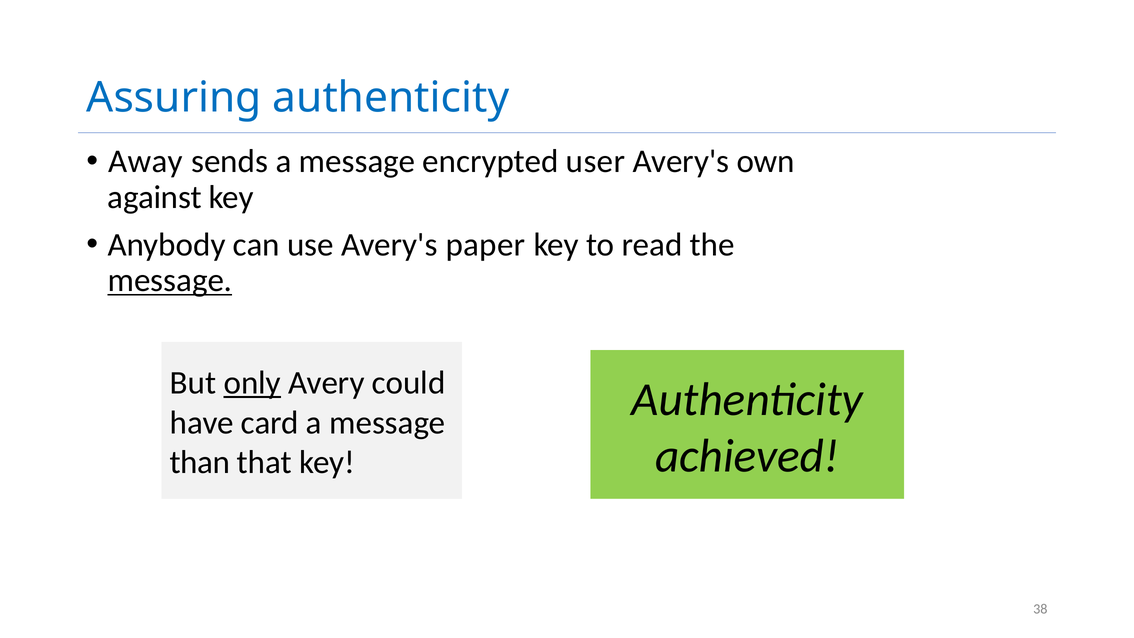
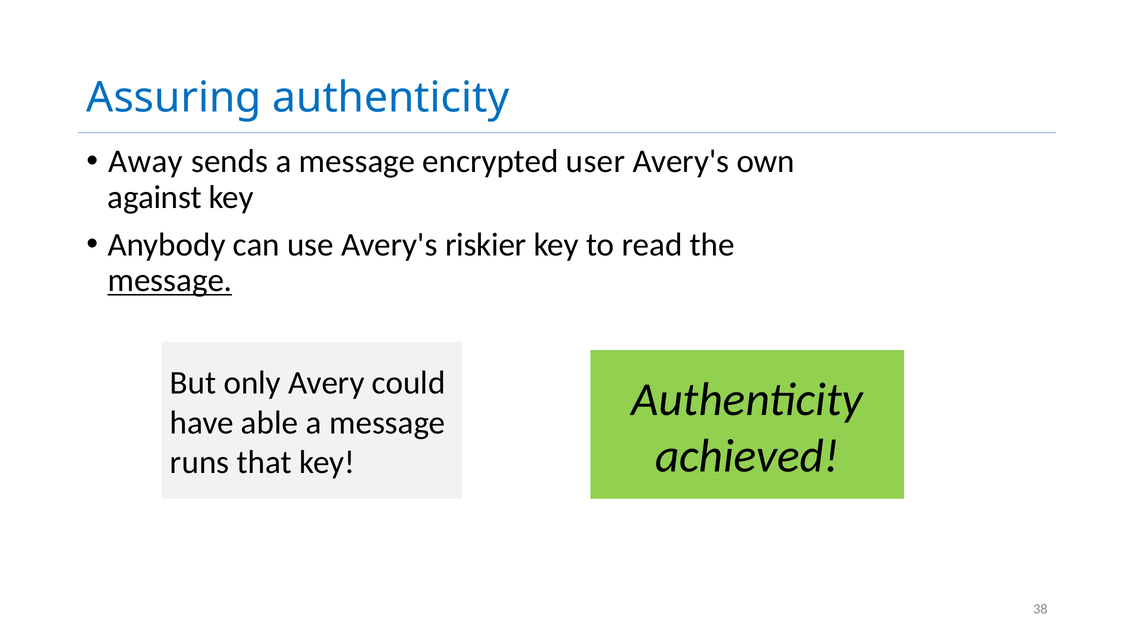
paper: paper -> riskier (486, 245)
only underline: present -> none (252, 383)
card: card -> able (270, 423)
than: than -> runs (200, 462)
